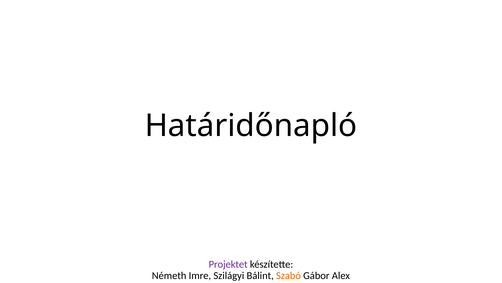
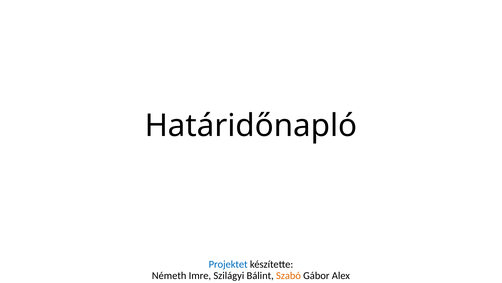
Projektet colour: purple -> blue (228, 264)
